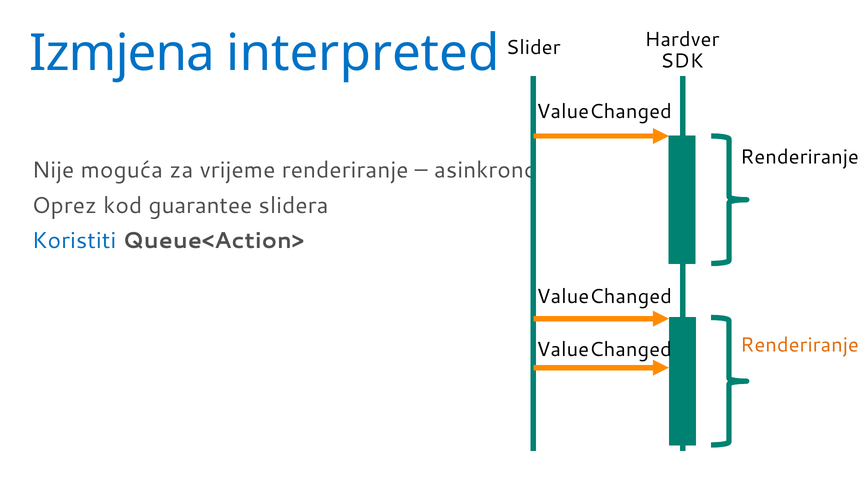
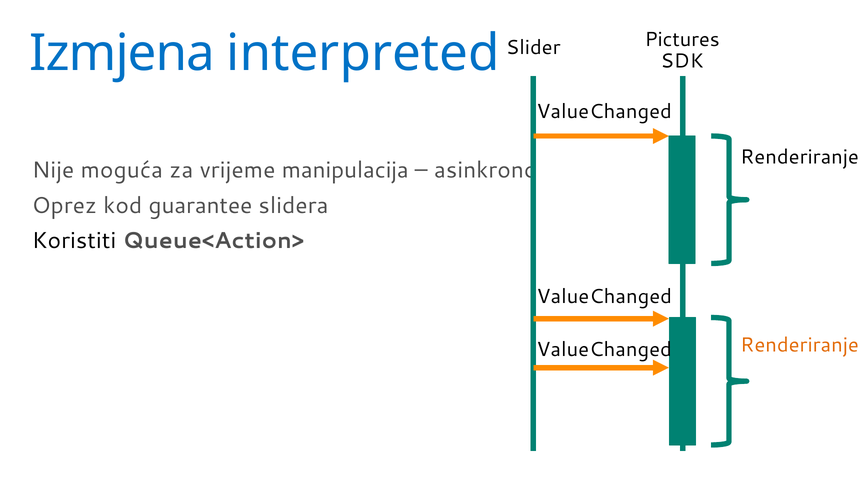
Hardver: Hardver -> Pictures (682, 39)
vrijeme renderiranje: renderiranje -> manipulacija (345, 170)
Koristiti colour: blue -> black (74, 240)
